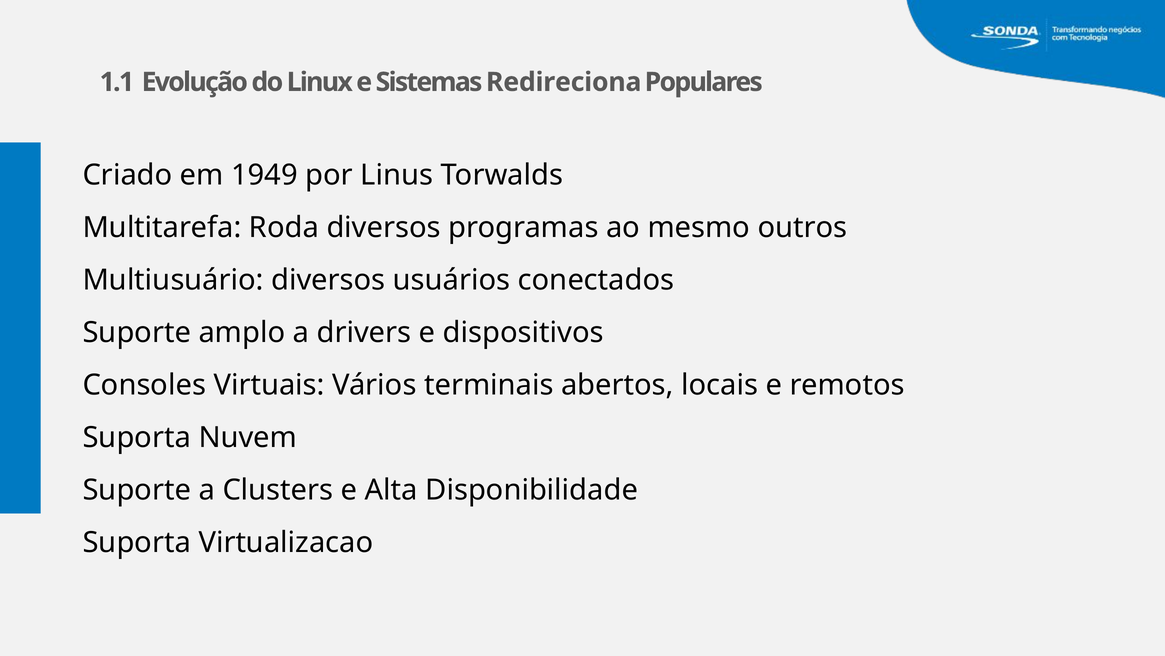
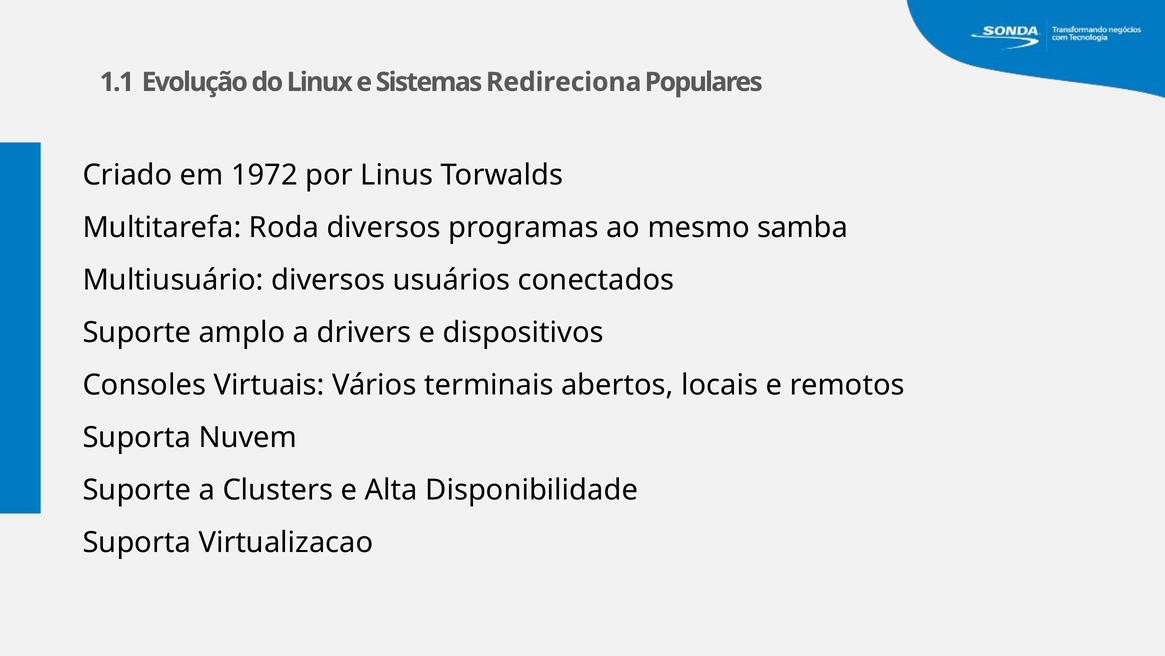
1949: 1949 -> 1972 (264, 175)
outros: outros -> samba (803, 228)
